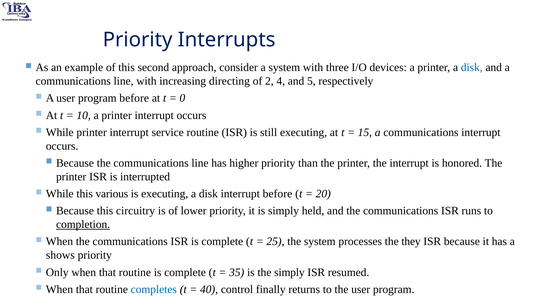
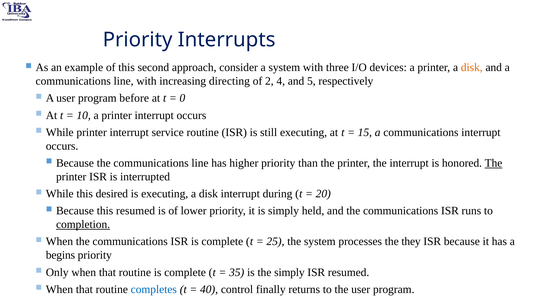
disk colour: blue -> orange (472, 67)
The underline: none -> present (493, 163)
various: various -> desired (112, 194)
interrupt before: before -> during (278, 194)
this circuitry: circuitry -> resumed (136, 211)
shows: shows -> begins (60, 255)
